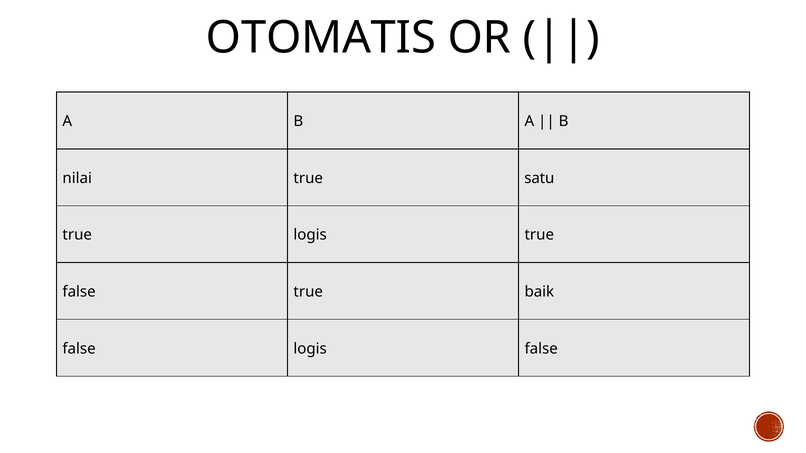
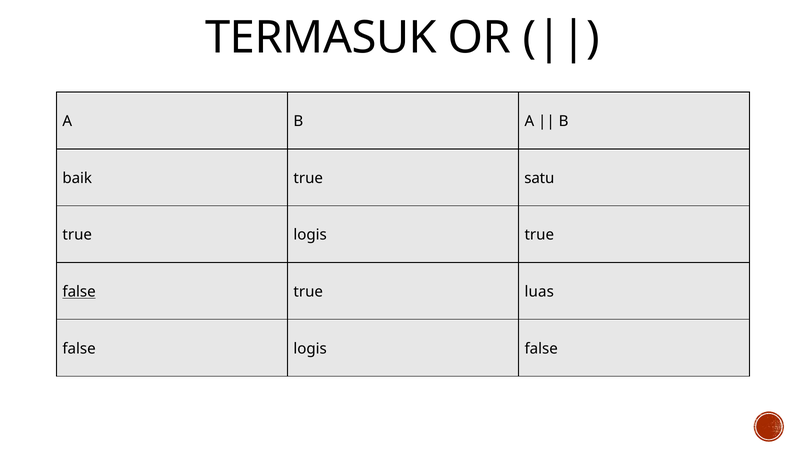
OTOMATIS: OTOMATIS -> TERMASUK (321, 38)
nilai: nilai -> baik (77, 178)
false underline: none -> present (79, 292)
baik: baik -> luas (539, 292)
